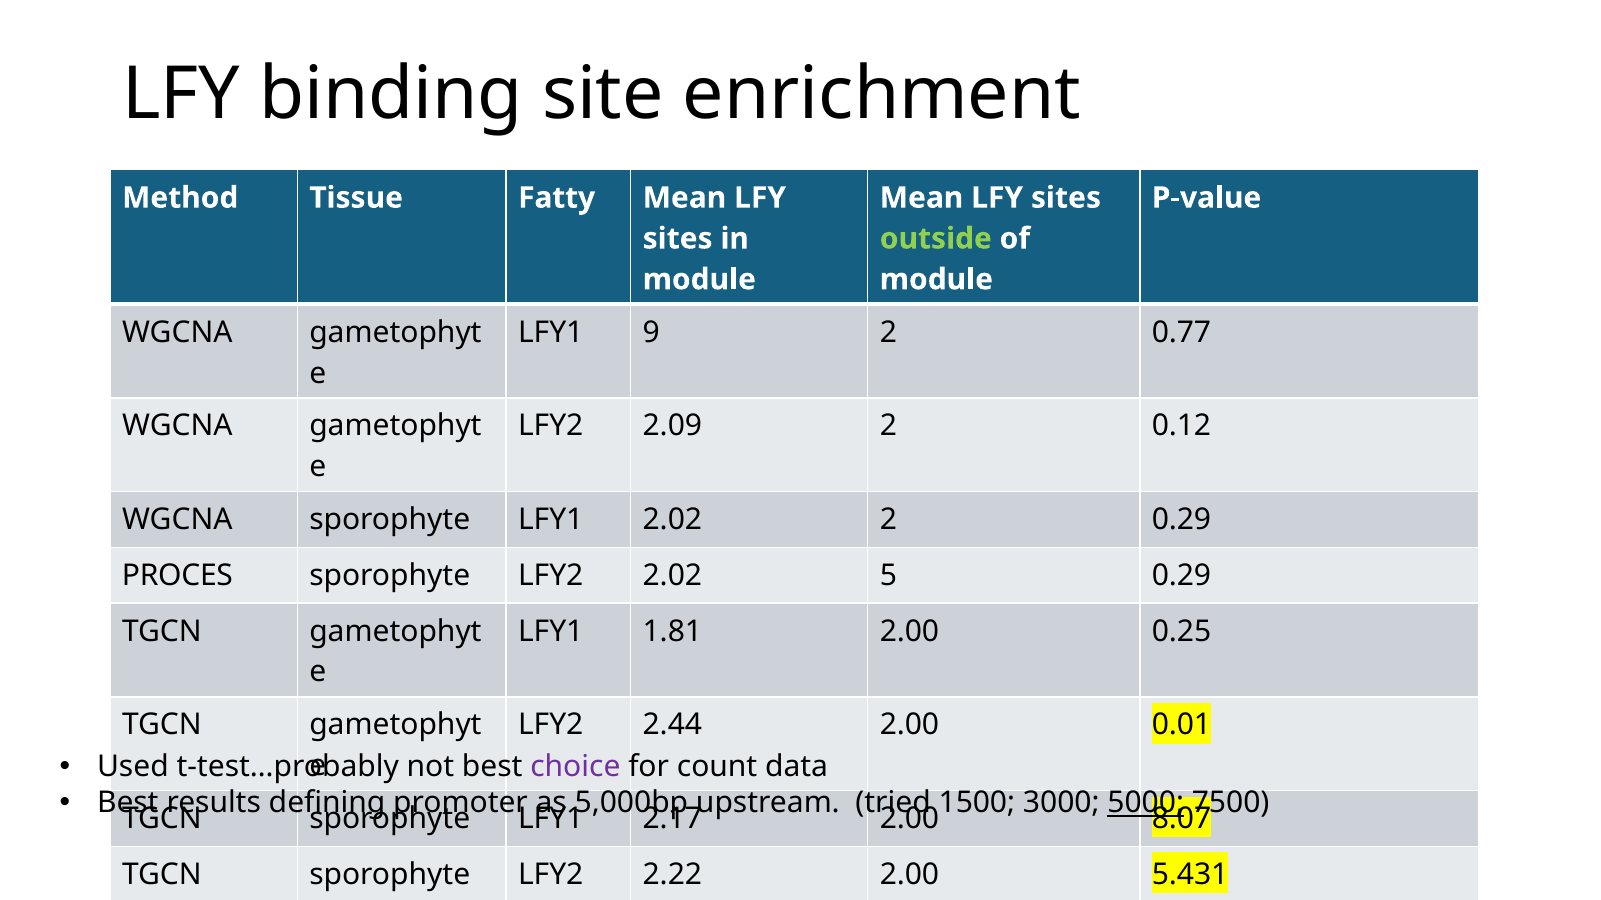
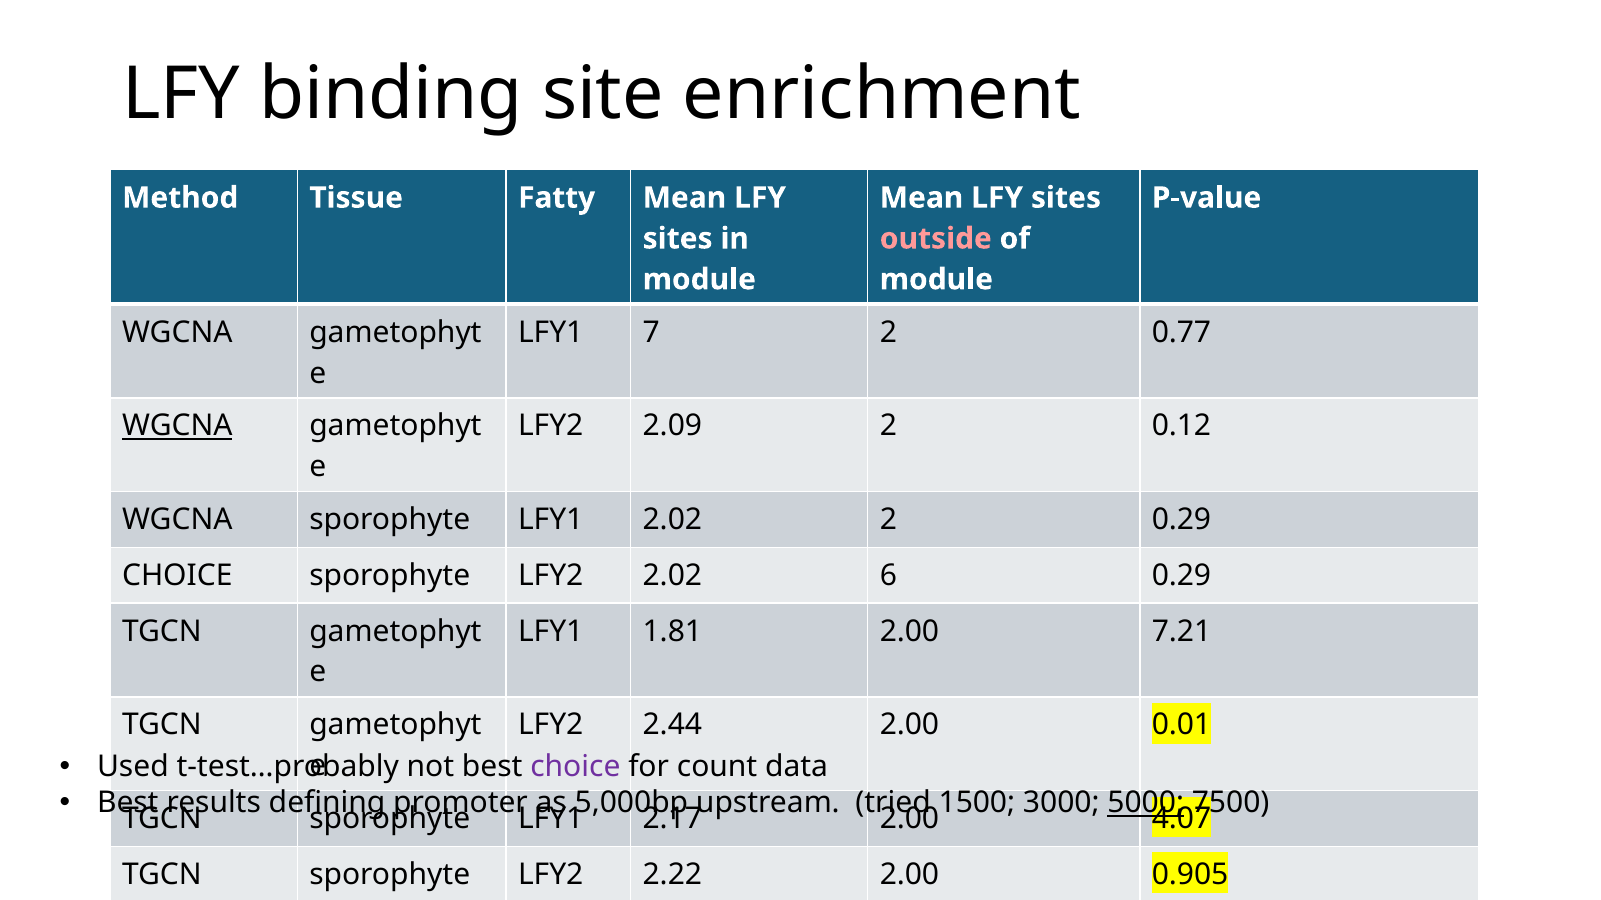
outside colour: light green -> pink (936, 239)
9: 9 -> 7 (651, 332)
WGCNA underline: none -> present (177, 426)
PROCES: PROCES -> CHOICE (177, 576)
5: 5 -> 6 (888, 576)
0.25: 0.25 -> 7.21 (1182, 632)
8.07: 8.07 -> 4.07 (1182, 819)
5.431: 5.431 -> 0.905 (1190, 875)
